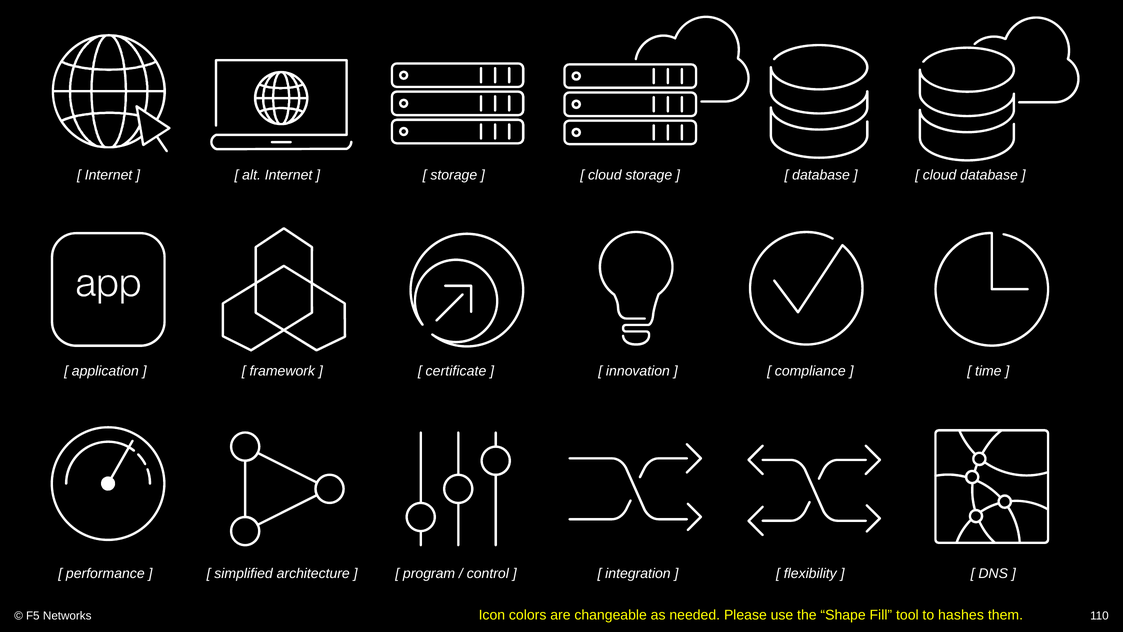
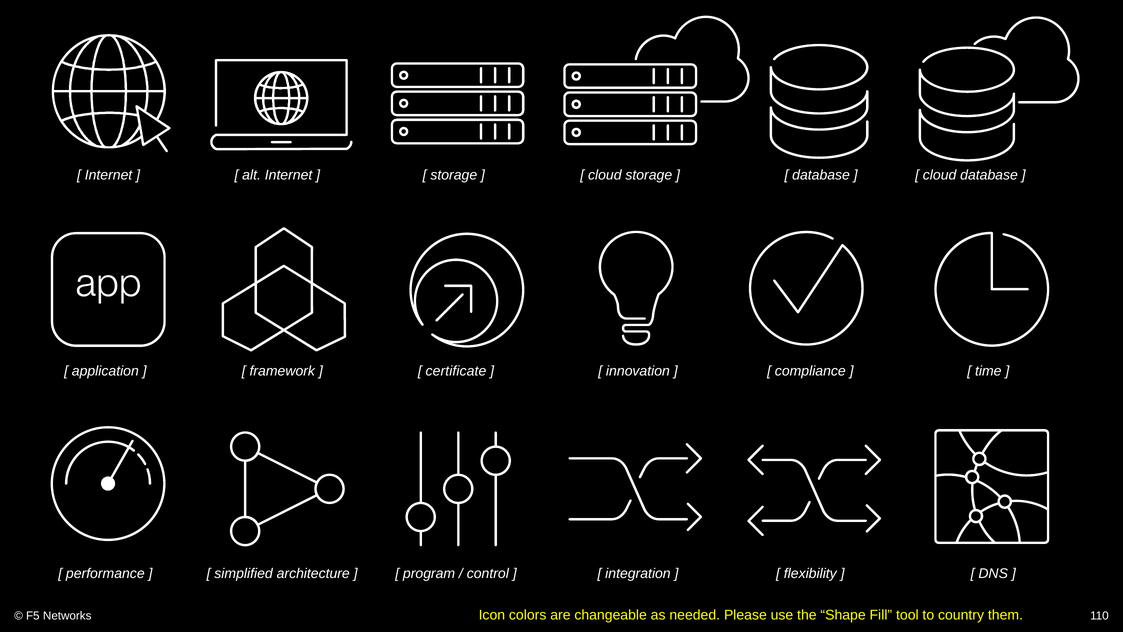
hashes: hashes -> country (961, 615)
